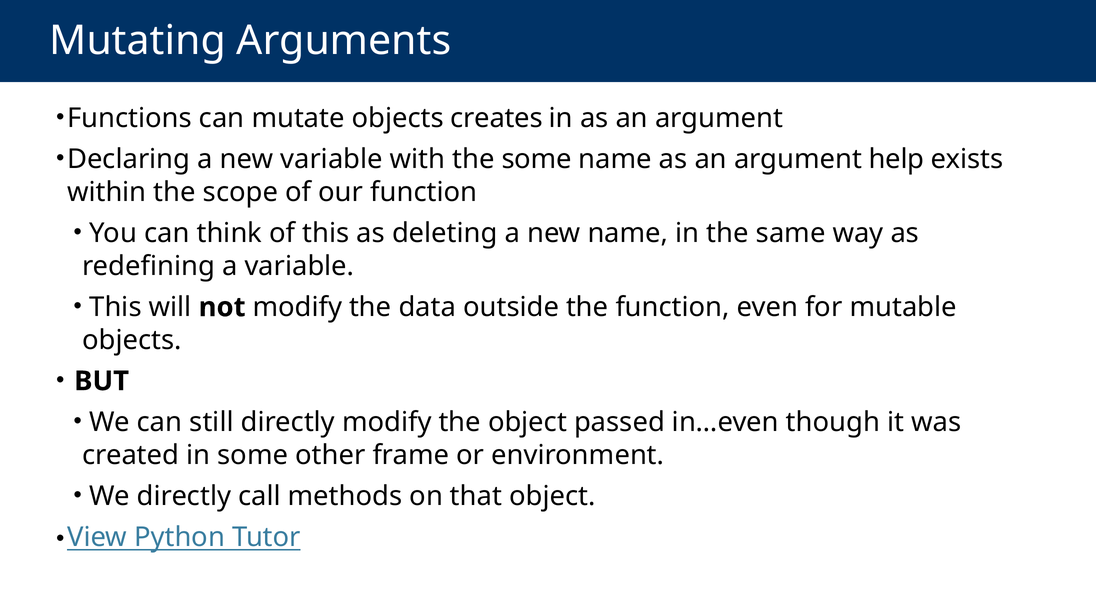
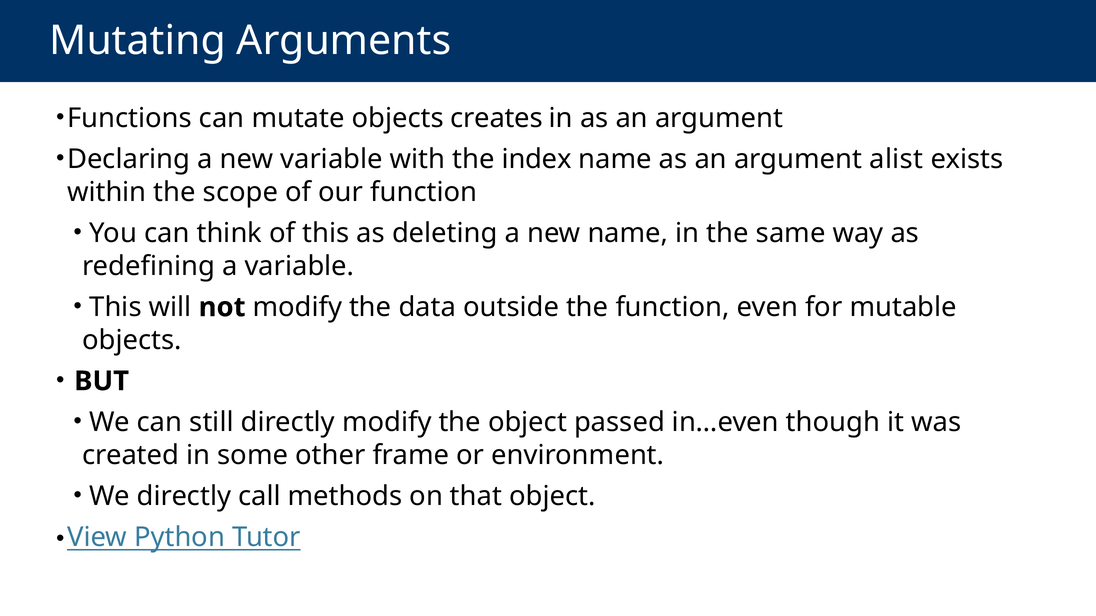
the some: some -> index (537, 159)
help: help -> alist (896, 159)
